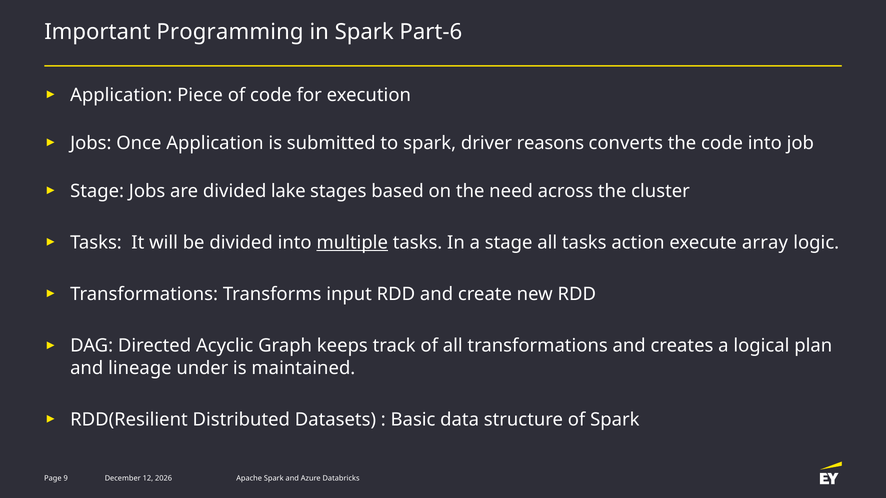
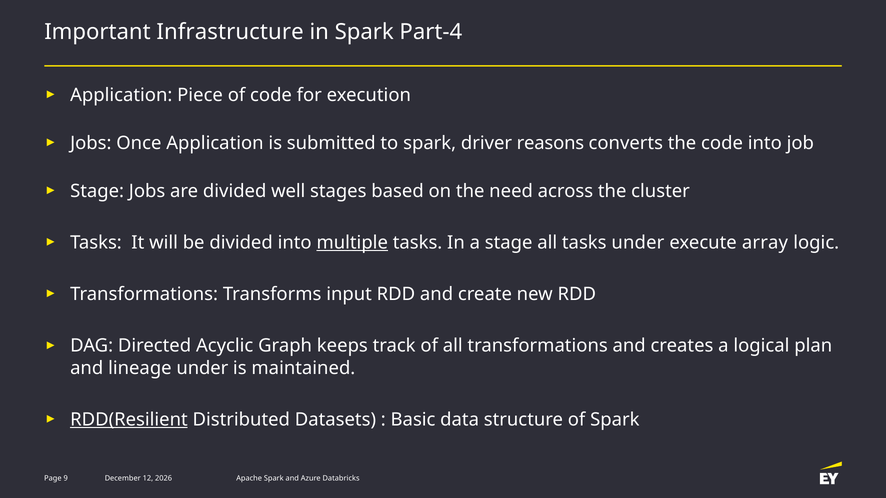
Programming: Programming -> Infrastructure (230, 32)
Part-6: Part-6 -> Part-4 (431, 32)
lake: lake -> well (288, 191)
tasks action: action -> under (638, 243)
RDD(Resilient underline: none -> present (129, 420)
